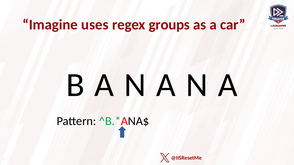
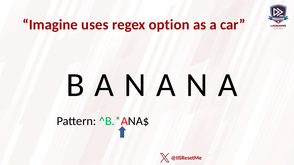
groups: groups -> option (169, 25)
